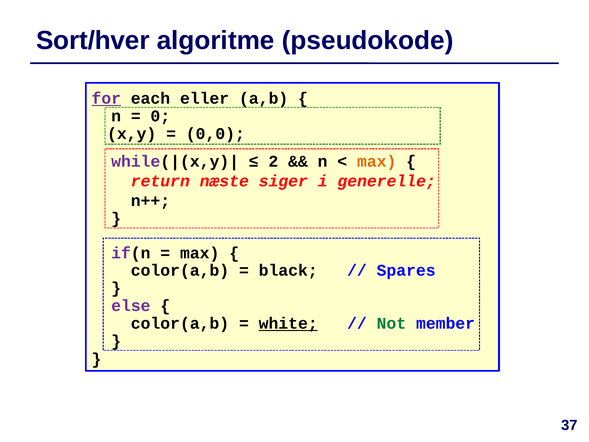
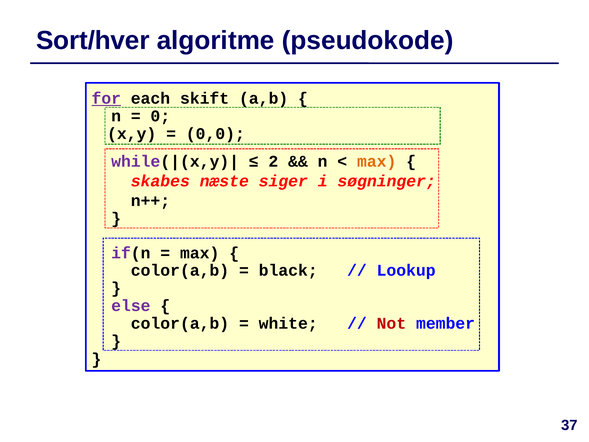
eller: eller -> skift (205, 98)
return: return -> skabes (160, 181)
generelle: generelle -> søgninger (387, 181)
Spares: Spares -> Lookup (406, 270)
white underline: present -> none (288, 323)
Not colour: green -> red (391, 323)
